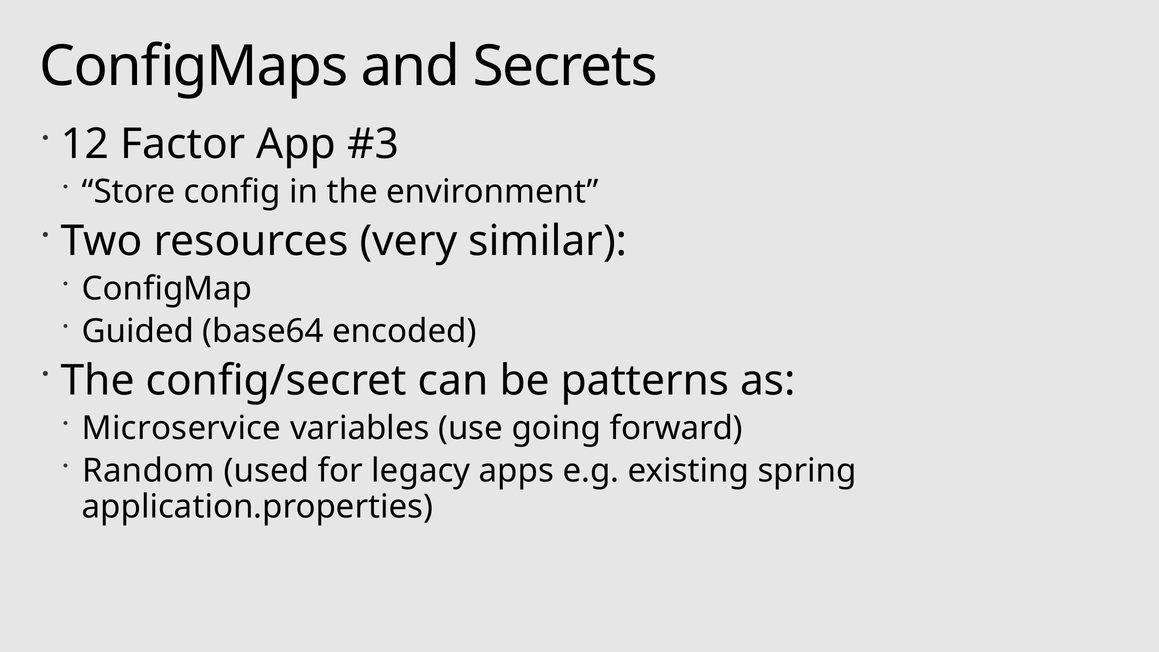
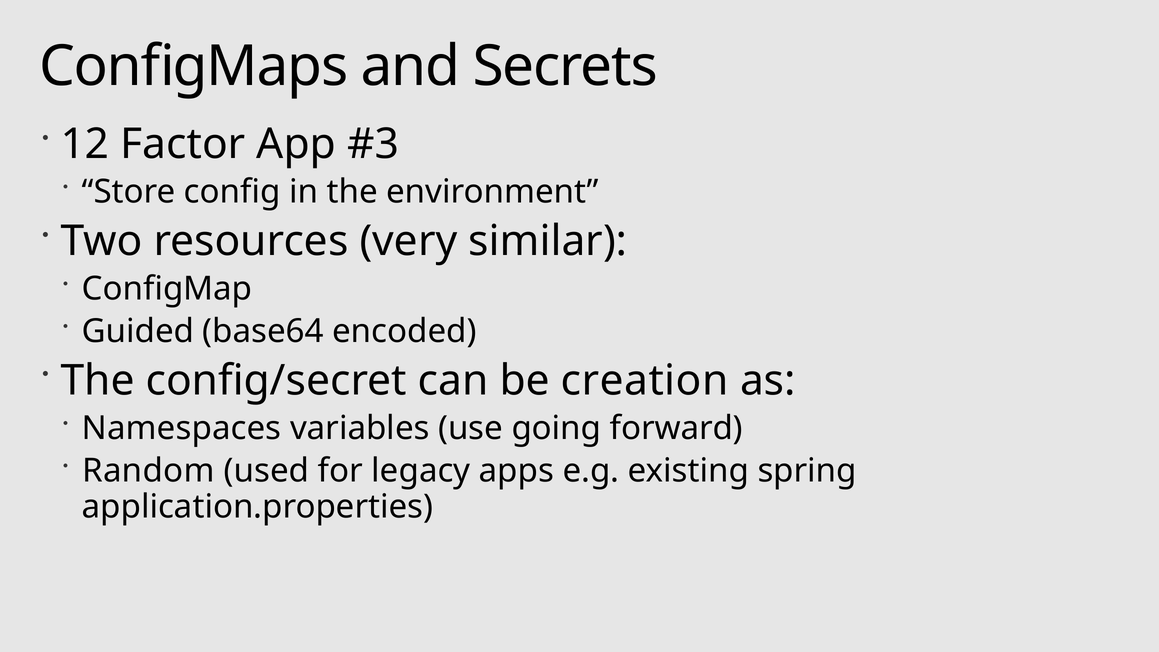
patterns: patterns -> creation (645, 381)
Microservice: Microservice -> Namespaces (182, 428)
